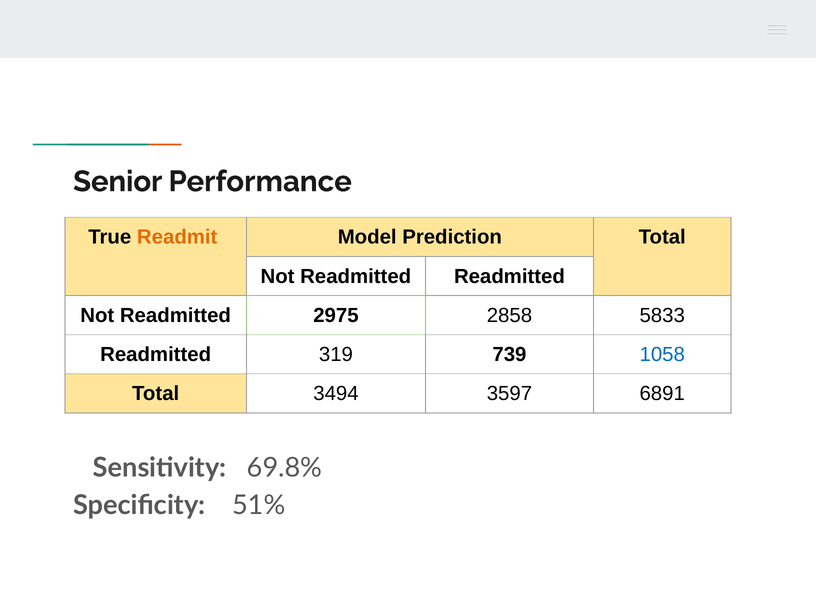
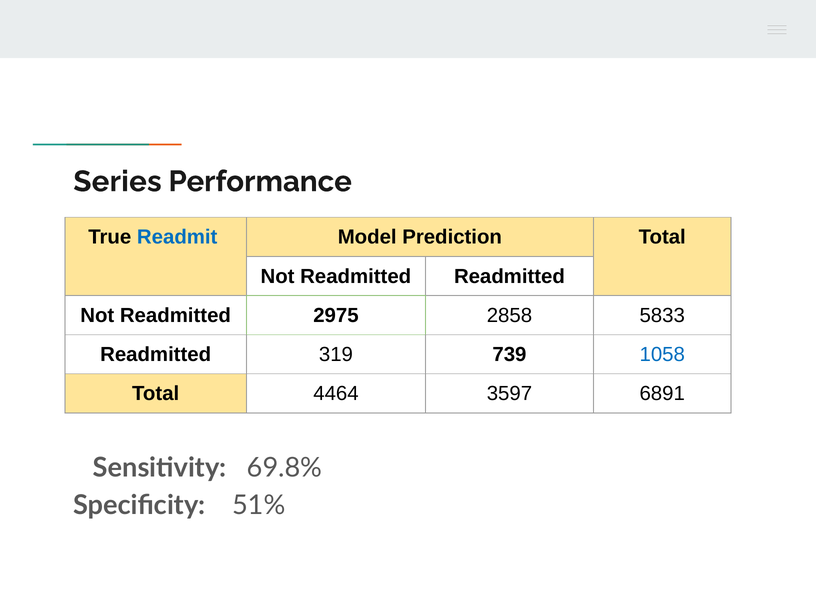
Senior: Senior -> Series (117, 182)
Readmit colour: orange -> blue (177, 237)
3494: 3494 -> 4464 (336, 394)
